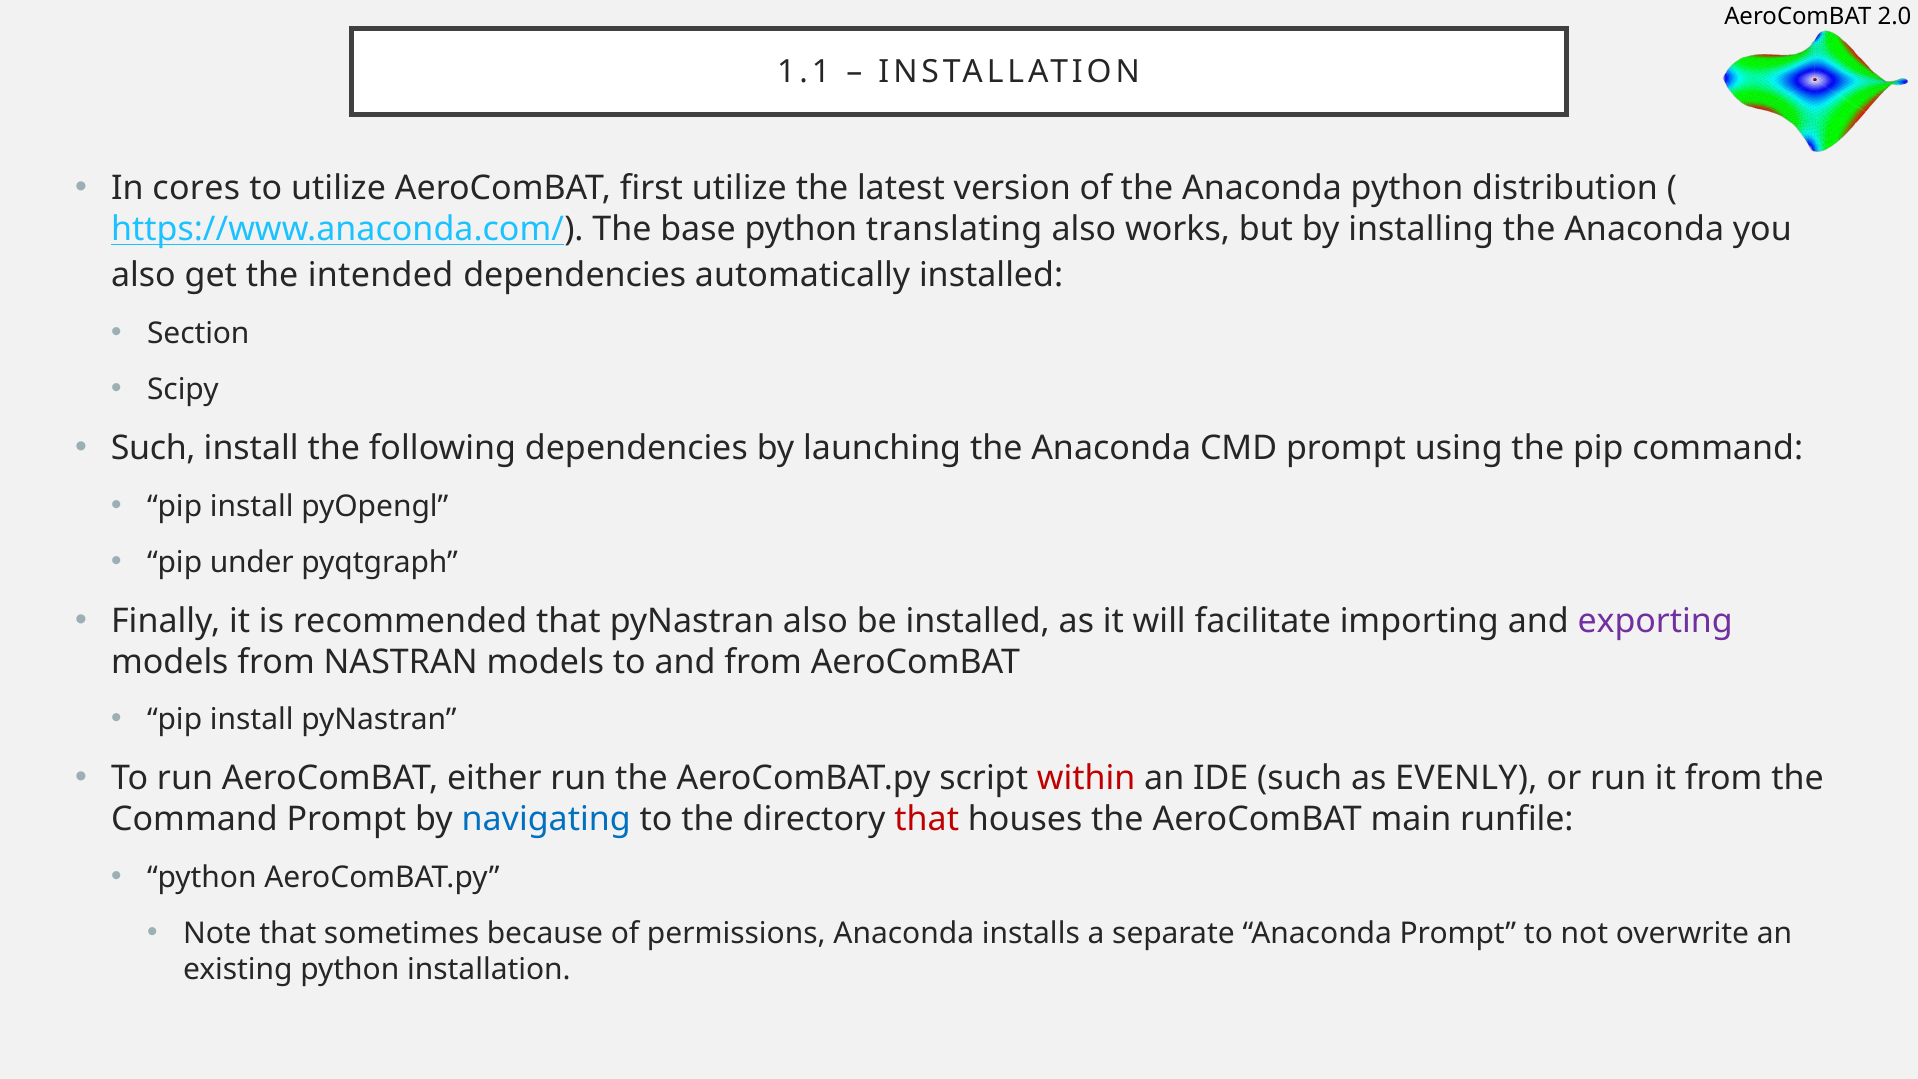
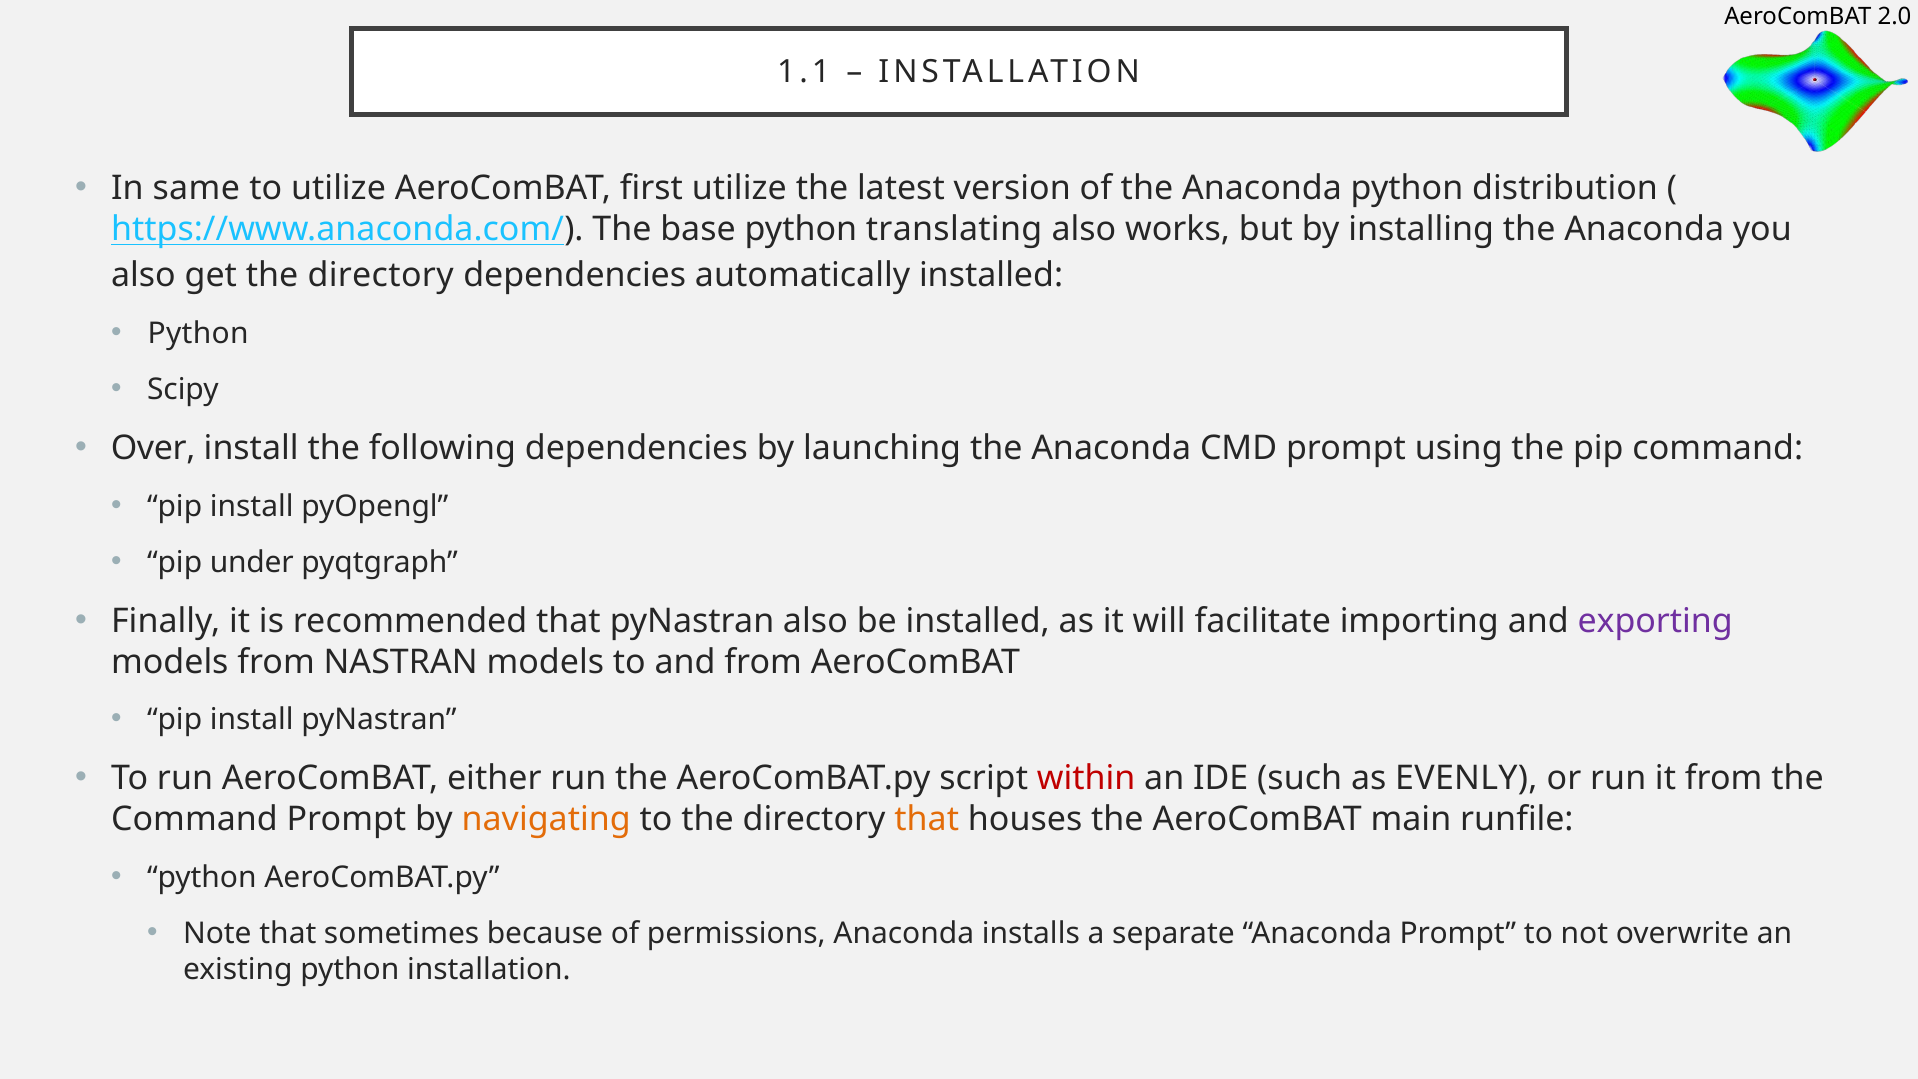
cores: cores -> same (196, 188)
get the intended: intended -> directory (381, 276)
Section: Section -> Python (198, 334)
Such: Such -> Over (153, 448)
navigating colour: blue -> orange (546, 819)
that colour: red -> orange (927, 819)
